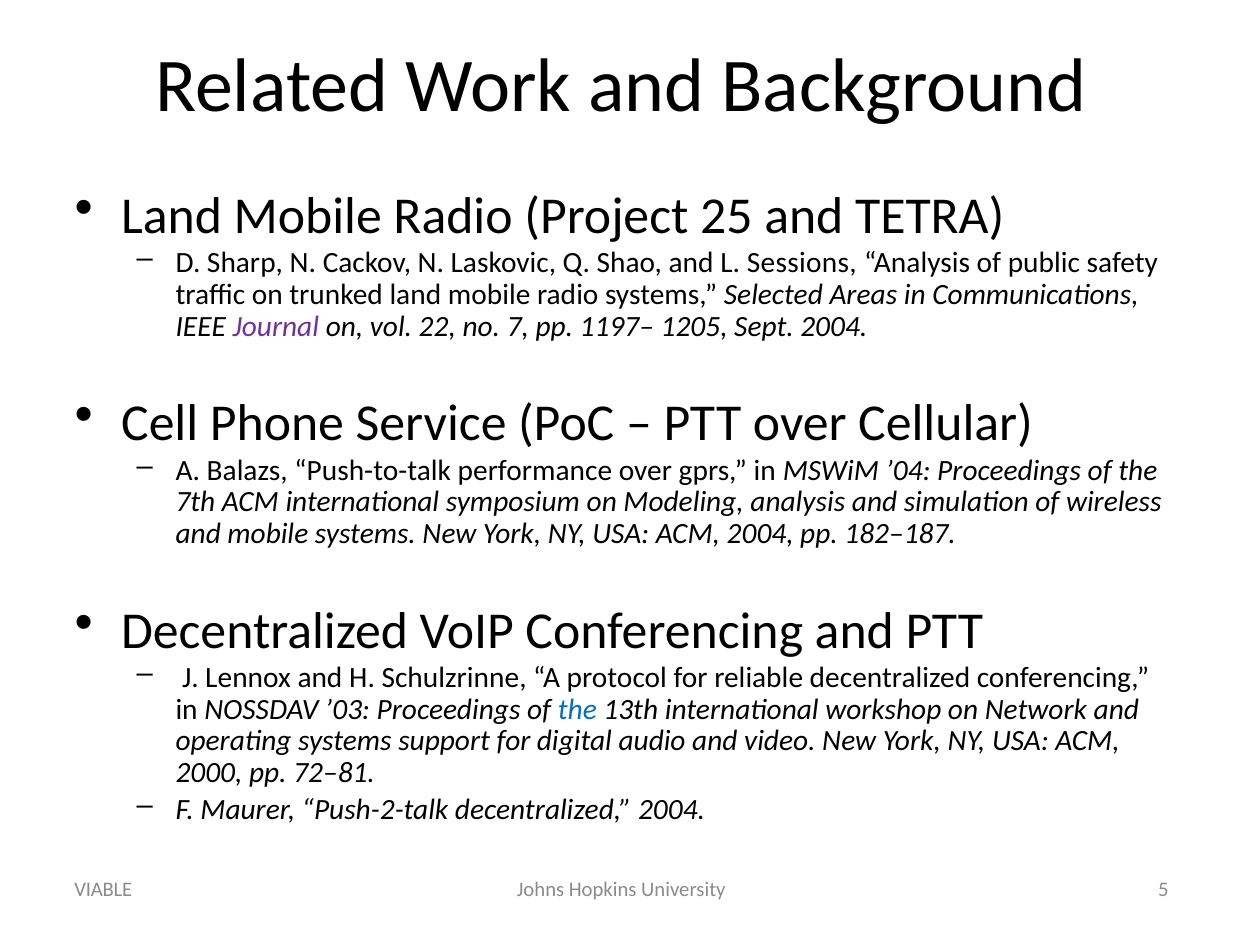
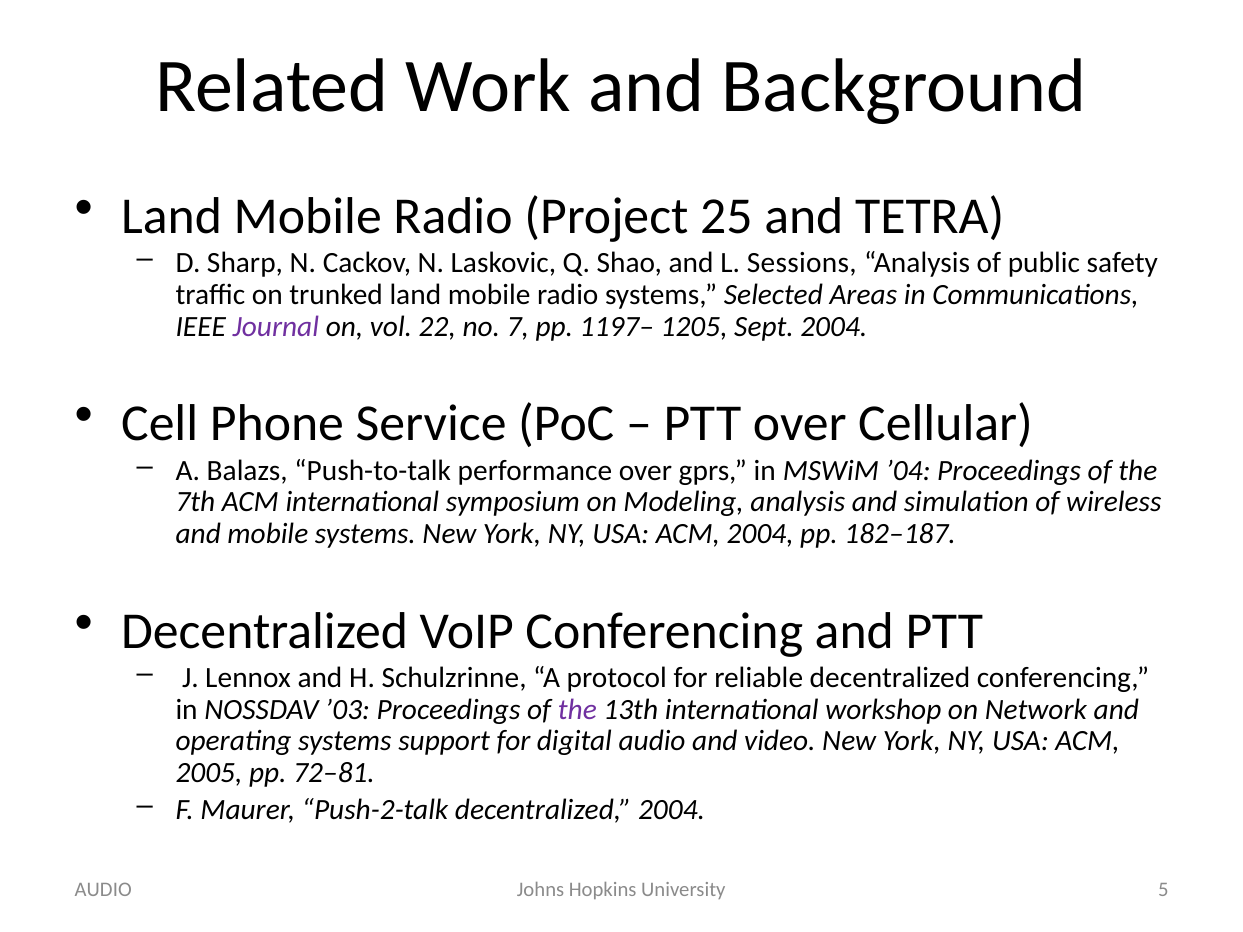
the colour: blue -> purple (577, 710)
2000: 2000 -> 2005 (209, 773)
VIABLE: VIABLE -> AUDIO (103, 890)
